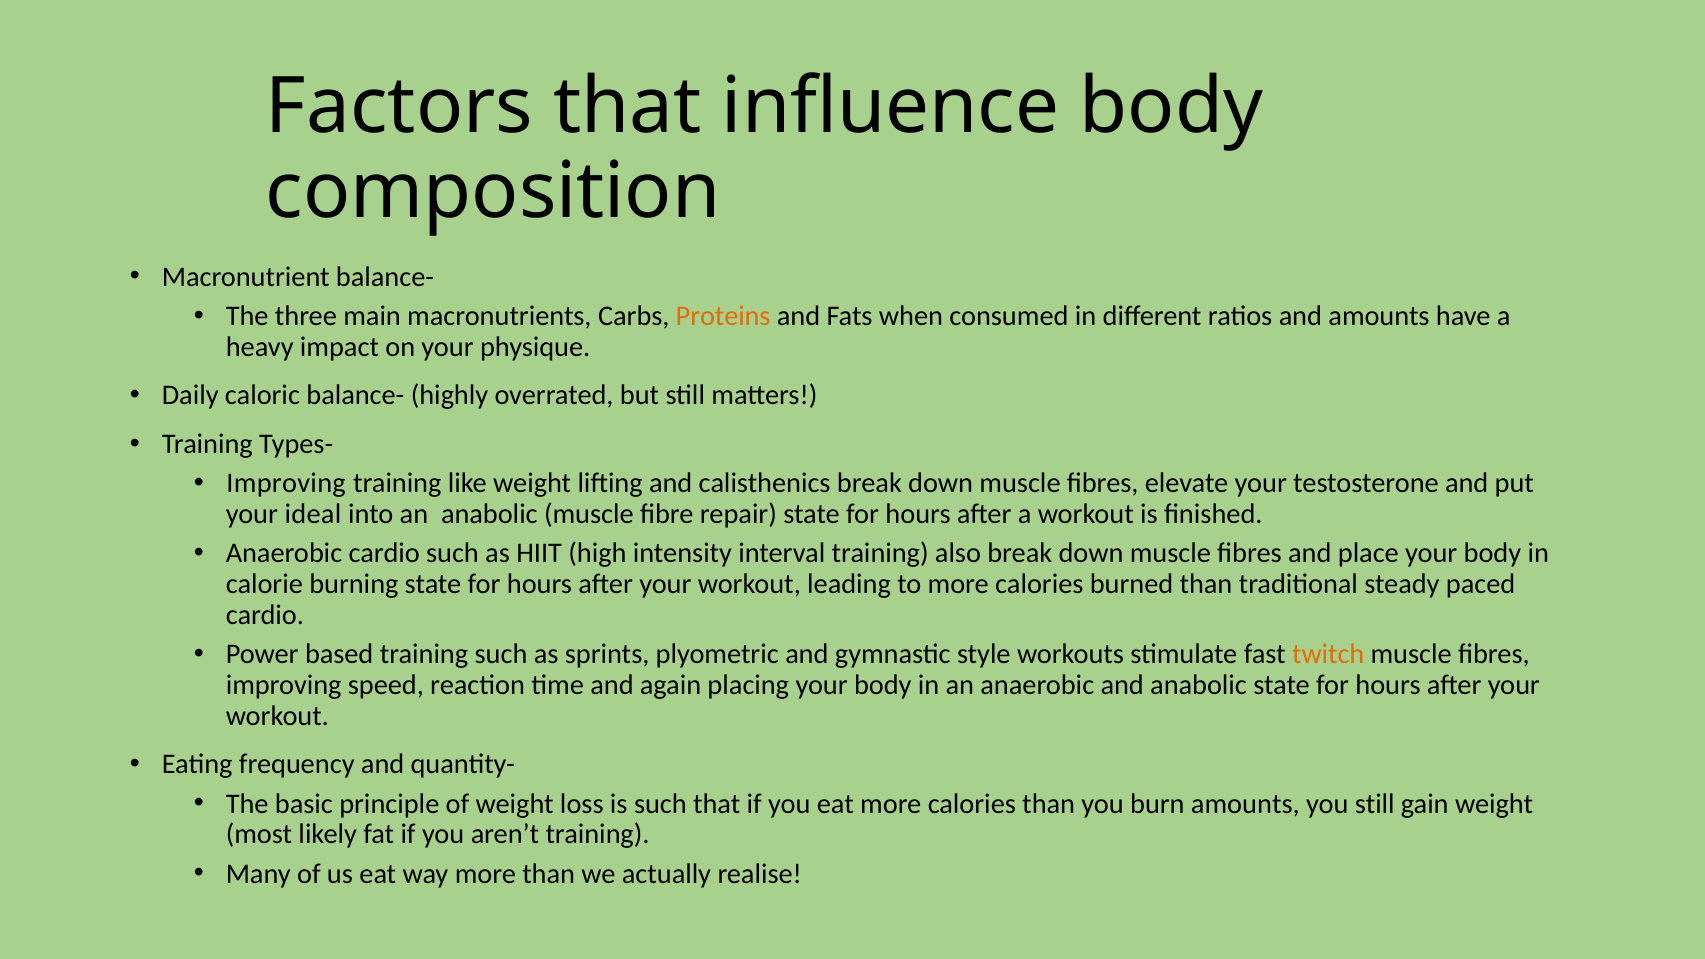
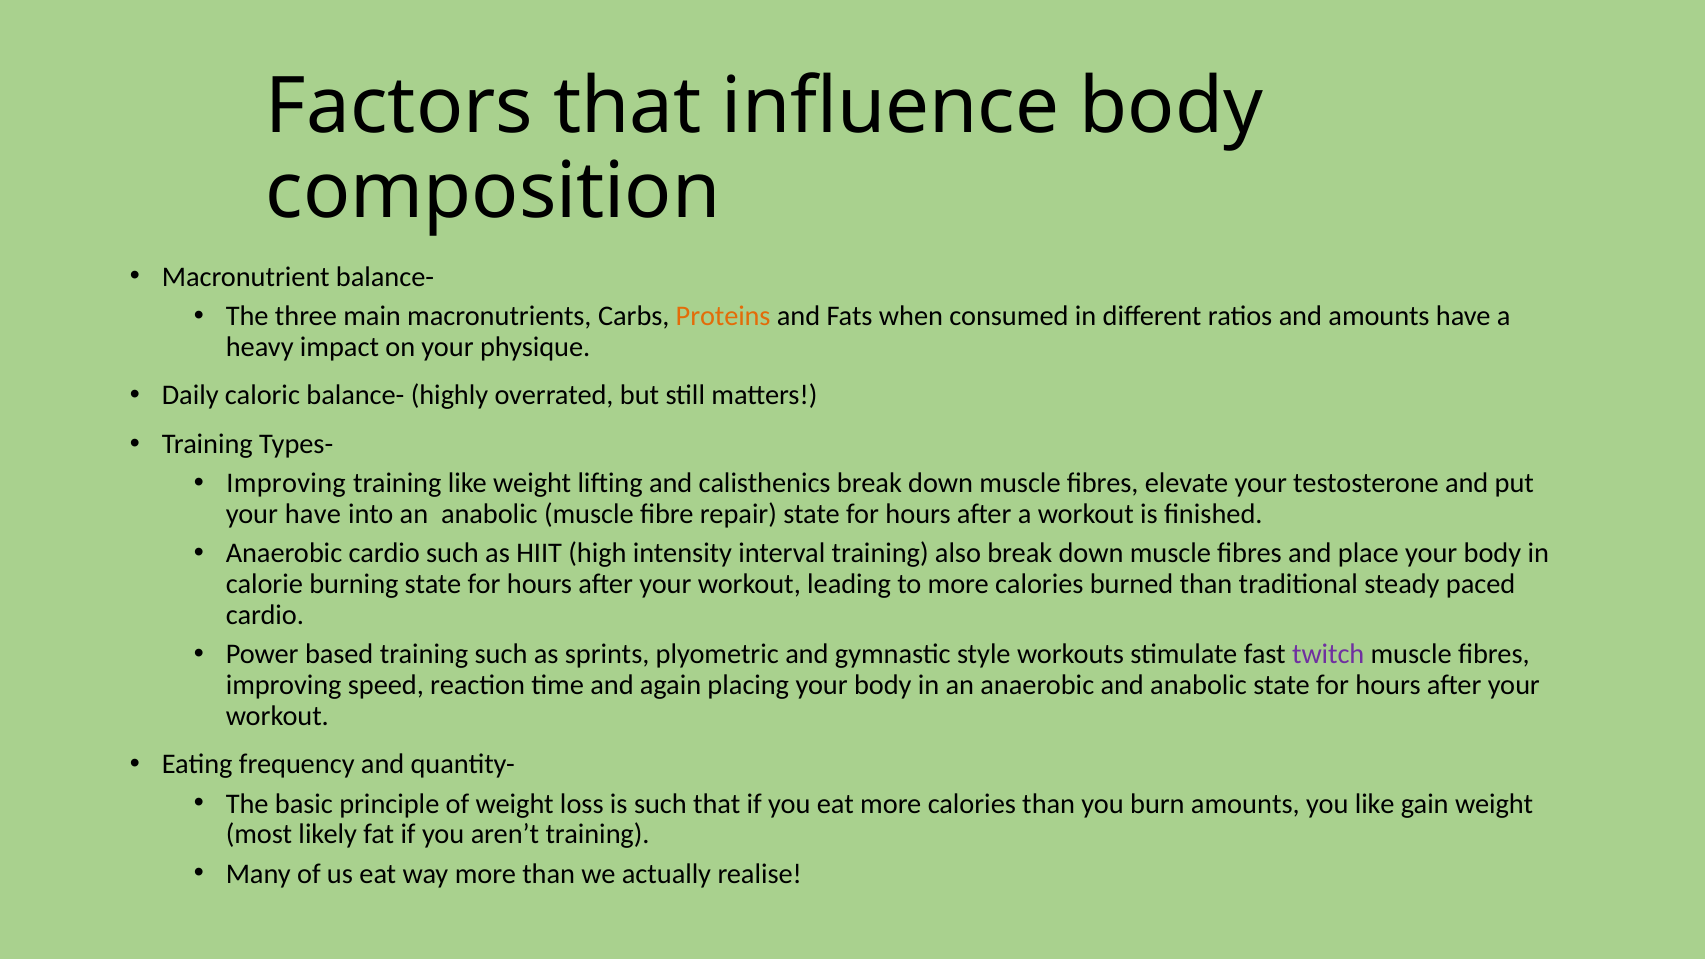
your ideal: ideal -> have (313, 514)
twitch colour: orange -> purple (1328, 654)
you still: still -> like (1375, 804)
